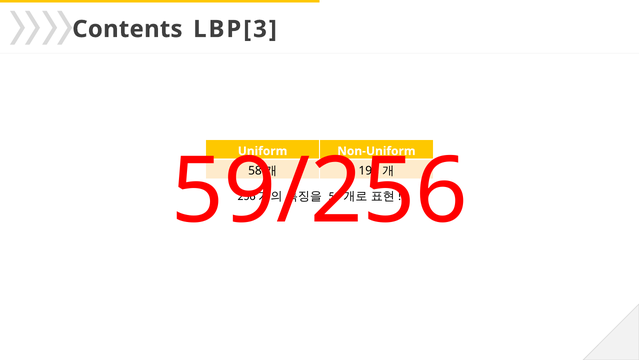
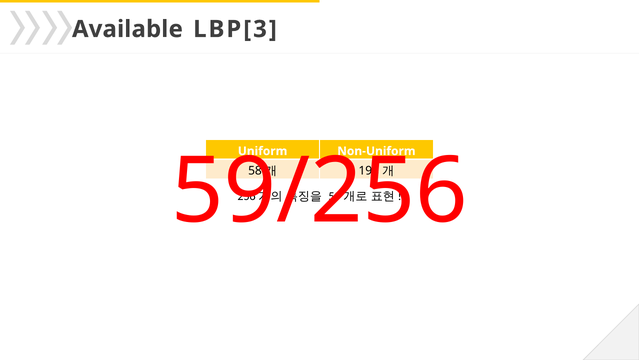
Contents: Contents -> Available (127, 29)
